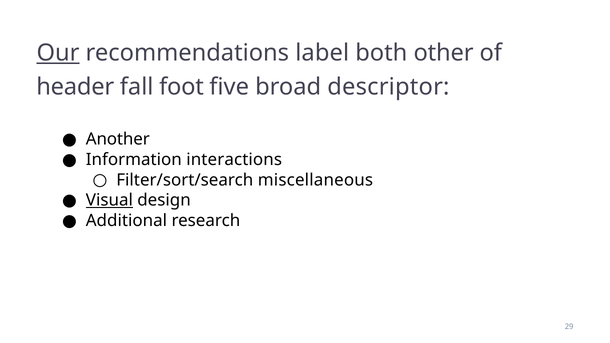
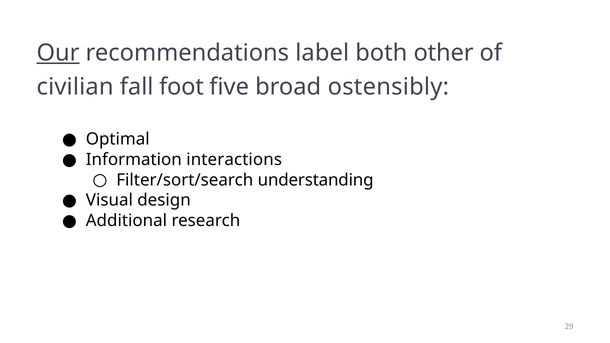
header: header -> civilian (75, 87)
descriptor: descriptor -> ostensibly (388, 87)
Another: Another -> Optimal (118, 139)
miscellaneous: miscellaneous -> understanding (316, 180)
Visual underline: present -> none (109, 200)
